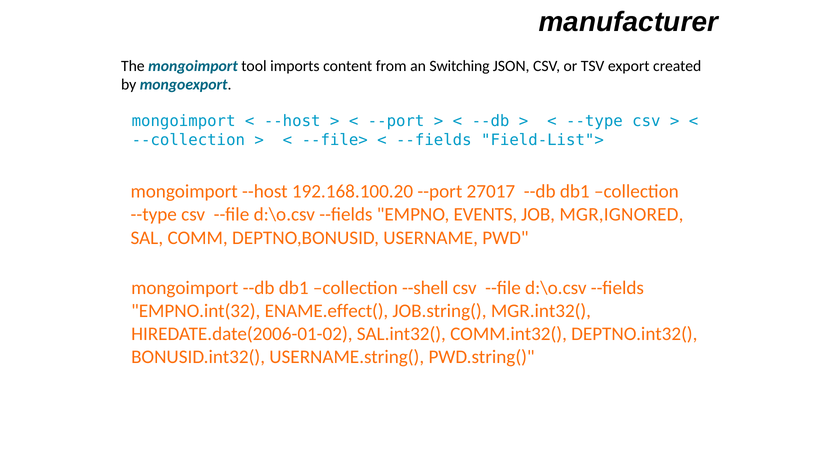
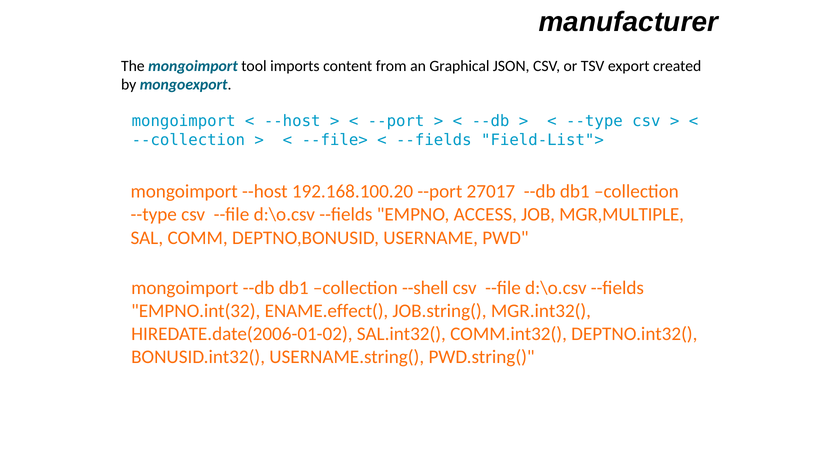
Switching: Switching -> Graphical (459, 66)
EVENTS: EVENTS -> ACCESS (485, 215)
MGR,IGNORED: MGR,IGNORED -> MGR,MULTIPLE (622, 215)
